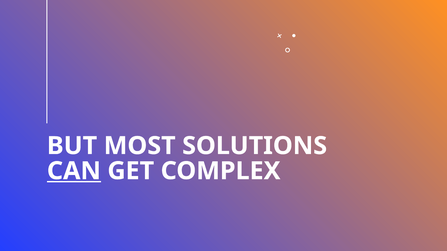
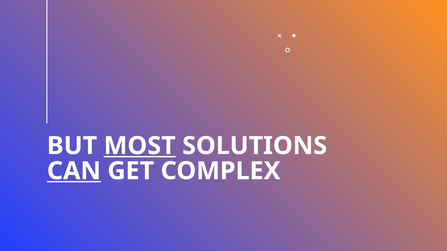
MOST underline: none -> present (140, 146)
